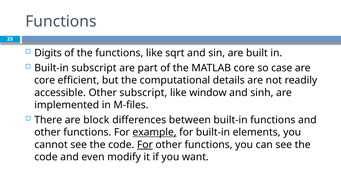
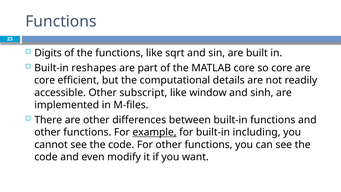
Built-in subscript: subscript -> reshapes (94, 68)
so case: case -> core (282, 68)
are block: block -> other (96, 120)
elements: elements -> including (257, 132)
For underline: present -> none (145, 145)
